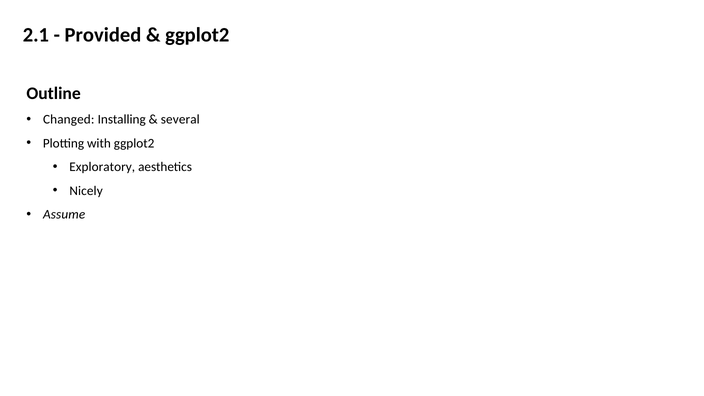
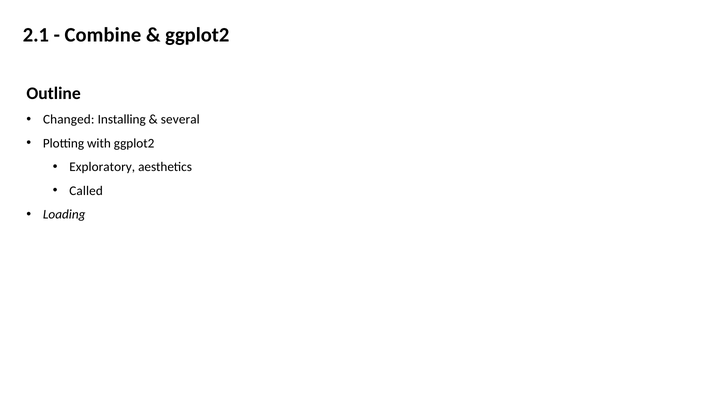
Provided: Provided -> Combine (103, 35)
Nicely: Nicely -> Called (86, 191)
Assume: Assume -> Loading (64, 214)
